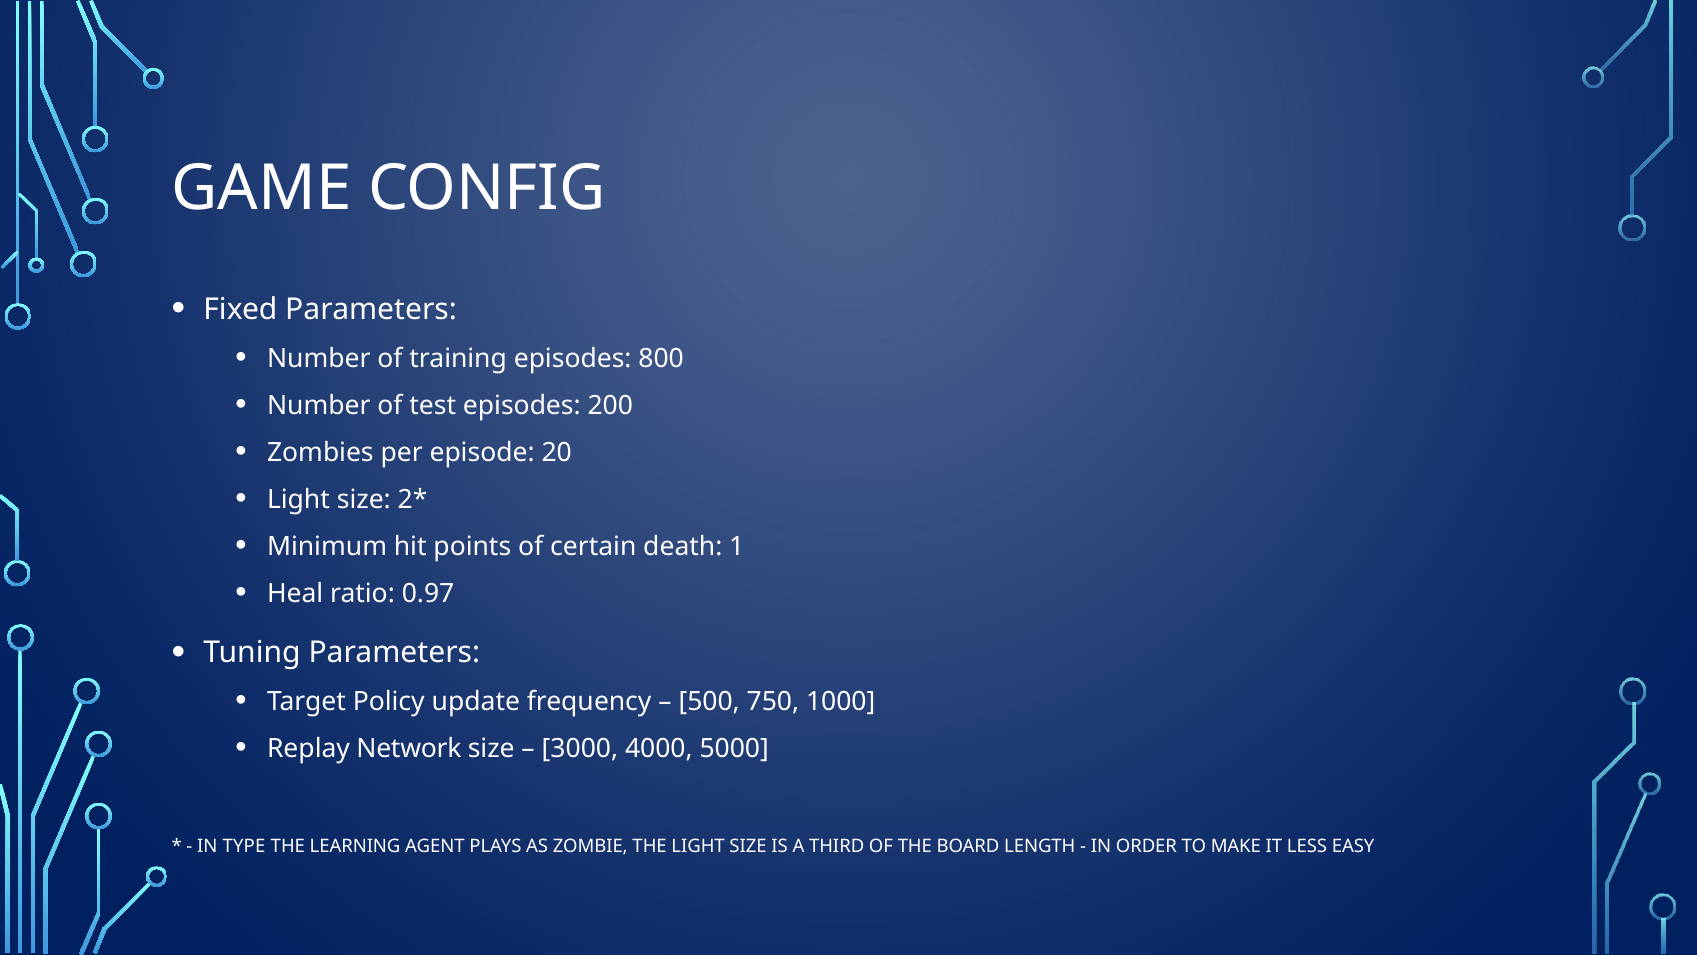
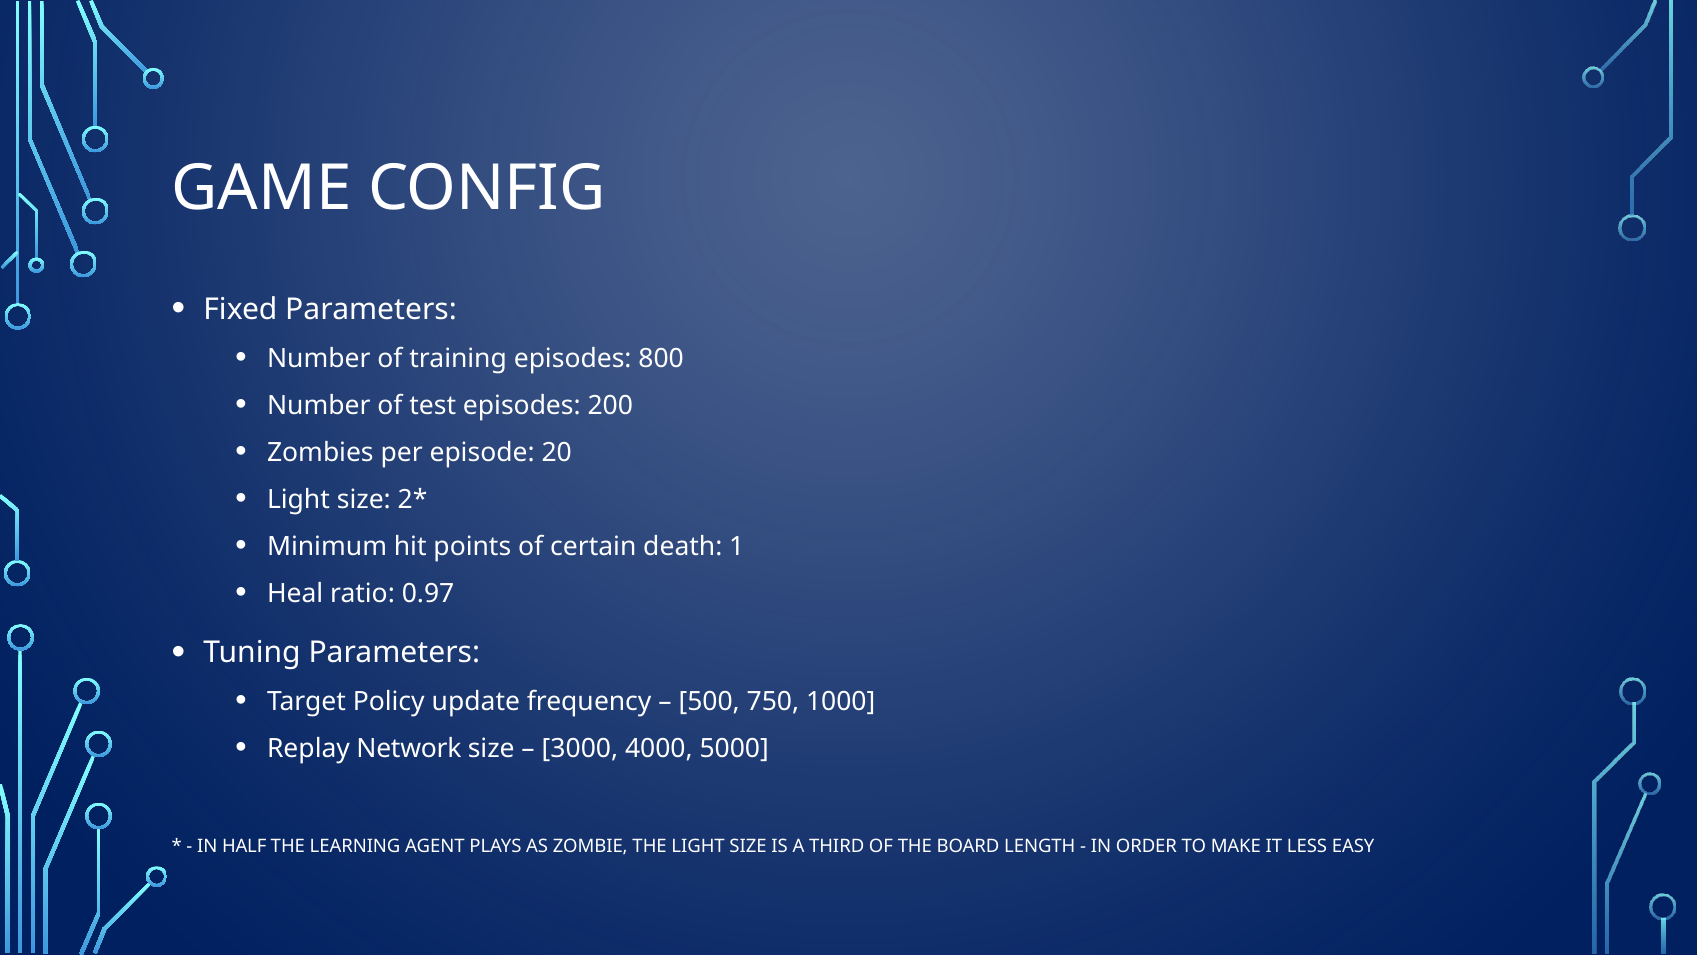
TYPE: TYPE -> HALF (244, 846)
